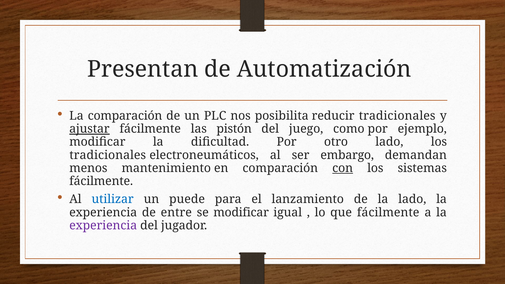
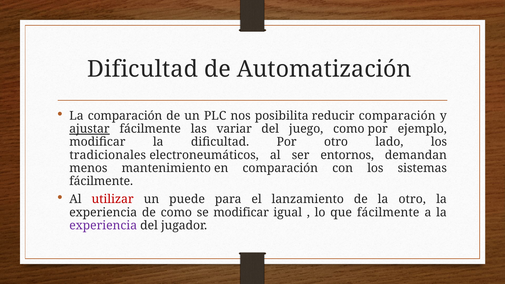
Presentan: Presentan -> Dificultad (143, 69)
reducir tradicionales: tradicionales -> comparación (397, 116)
pistón: pistón -> variar (234, 129)
embargo: embargo -> entornos (347, 155)
con underline: present -> none (343, 168)
utilizar colour: blue -> red (113, 199)
la lado: lado -> otro (412, 199)
de entre: entre -> como (176, 212)
